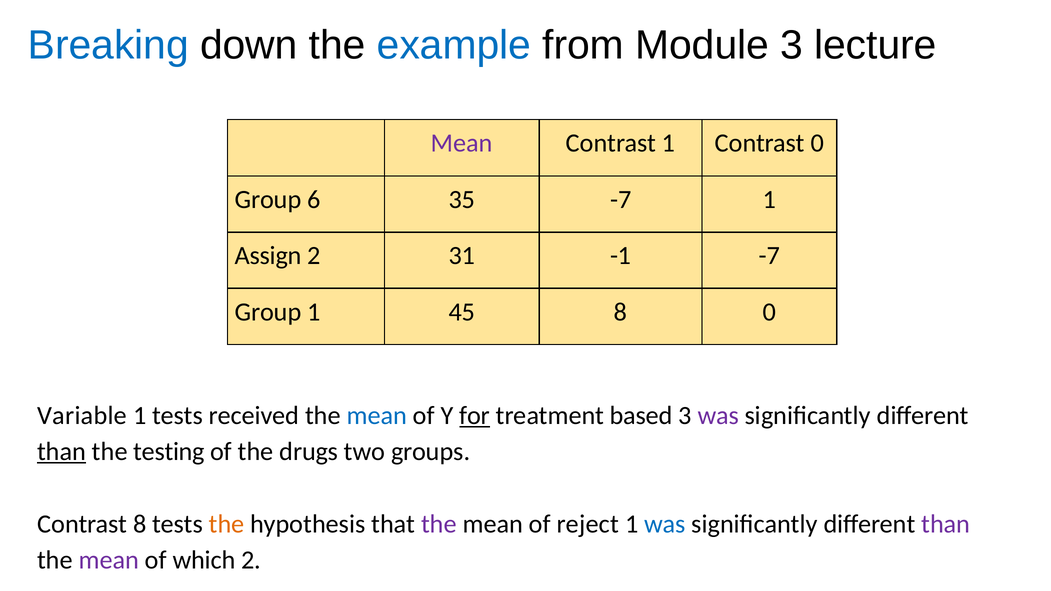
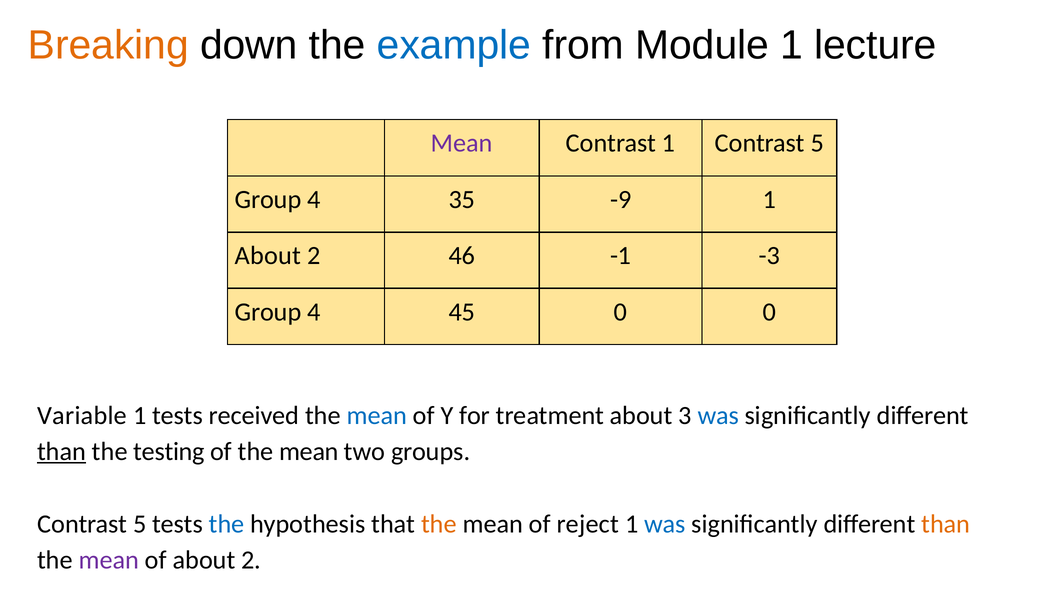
Breaking colour: blue -> orange (108, 45)
Module 3: 3 -> 1 (792, 45)
1 Contrast 0: 0 -> 5 (817, 143)
6: 6 -> 4 (314, 200)
35 -7: -7 -> -9 (621, 200)
Assign: Assign -> About (268, 256)
31: 31 -> 46 (462, 256)
-1 -7: -7 -> -3 (769, 256)
1: 1 -> 4 (314, 312)
45 8: 8 -> 0 (621, 312)
for underline: present -> none (475, 415)
treatment based: based -> about (641, 415)
was colour: purple -> blue (718, 415)
of the drugs: drugs -> mean (309, 452)
8: 8 -> 5 (140, 524)
the colour: orange -> blue (227, 524)
the colour: purple -> orange (439, 524)
than colour: purple -> orange (946, 524)
of which: which -> about (204, 560)
